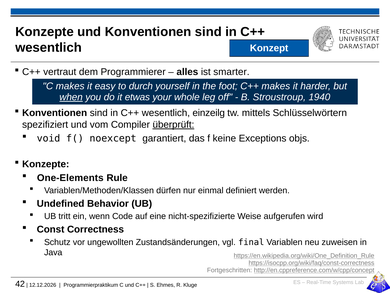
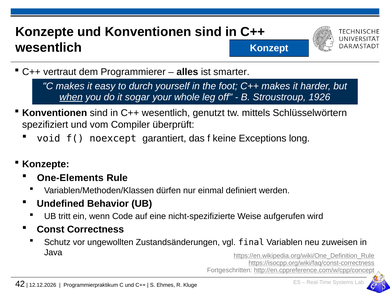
etwas: etwas -> sogar (137, 97)
1940: 1940 -> 1926 (319, 97)
einzeilg: einzeilg -> genutzt (209, 113)
überprüft underline: present -> none (173, 124)
objs: objs -> long (299, 138)
